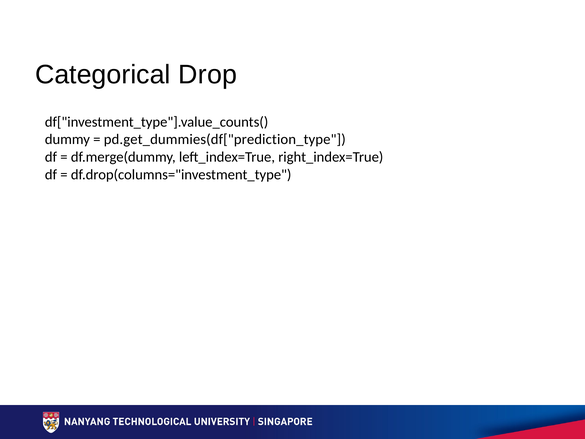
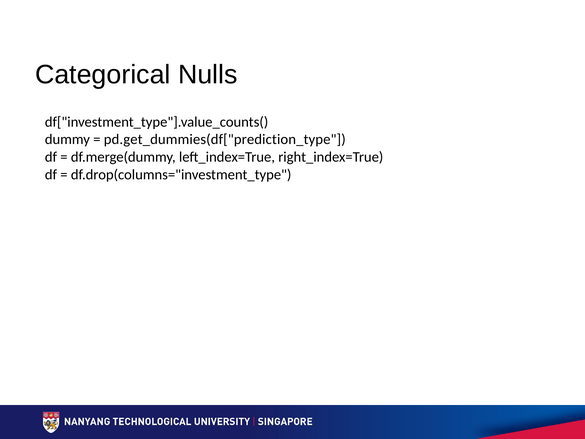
Drop: Drop -> Nulls (208, 74)
